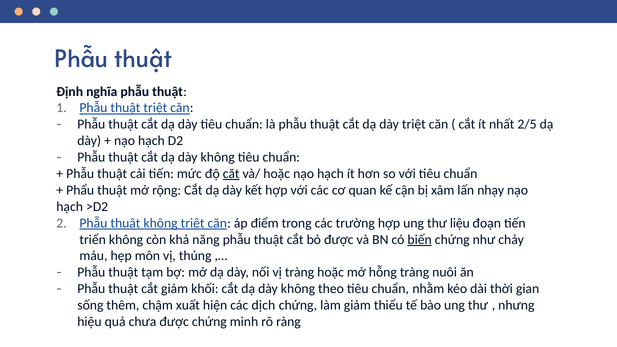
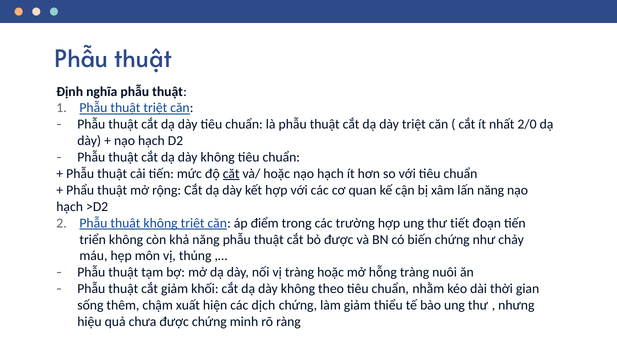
2/5: 2/5 -> 2/0 (527, 124)
lấn nhạy: nhạy -> năng (491, 190)
liệu: liệu -> tiết (460, 223)
biến underline: present -> none (420, 240)
